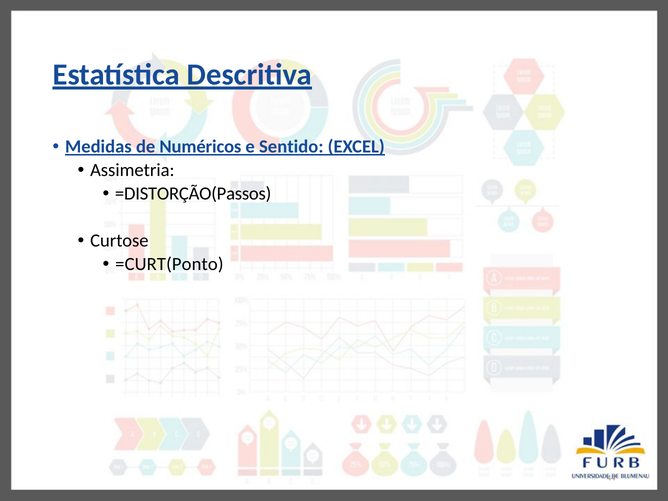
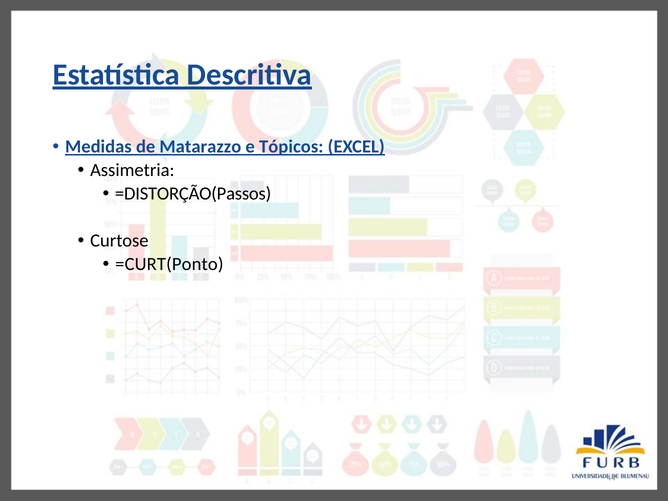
Numéricos: Numéricos -> Matarazzo (200, 147)
Sentido: Sentido -> Tópicos (291, 147)
